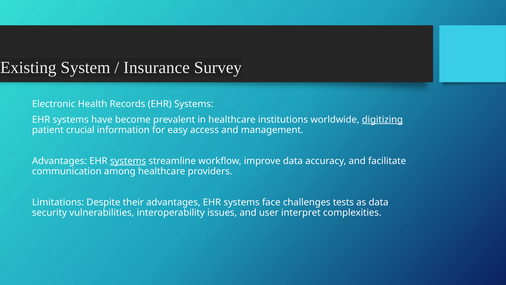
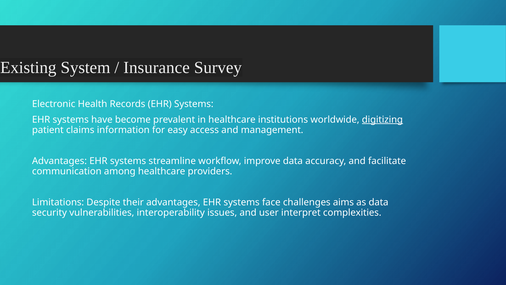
crucial: crucial -> claims (80, 130)
systems underline: present -> none (128, 161)
tests: tests -> aims (343, 202)
